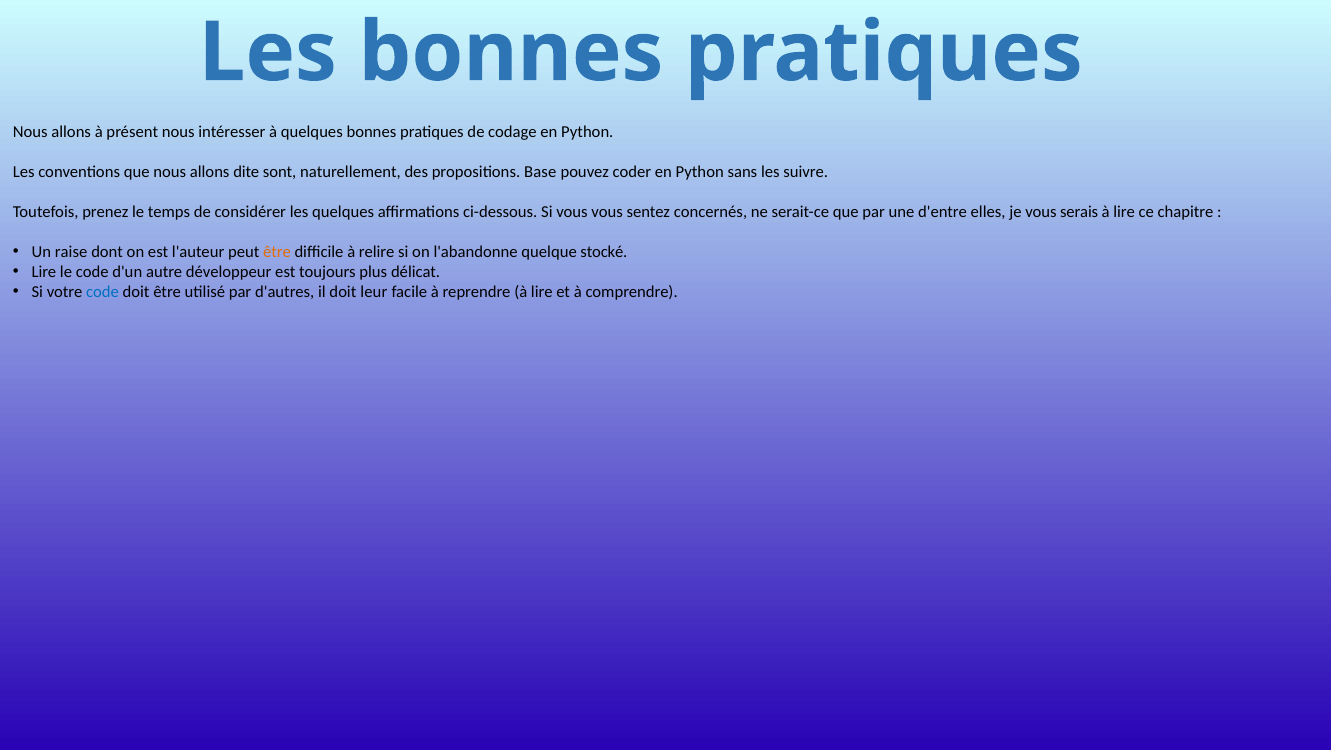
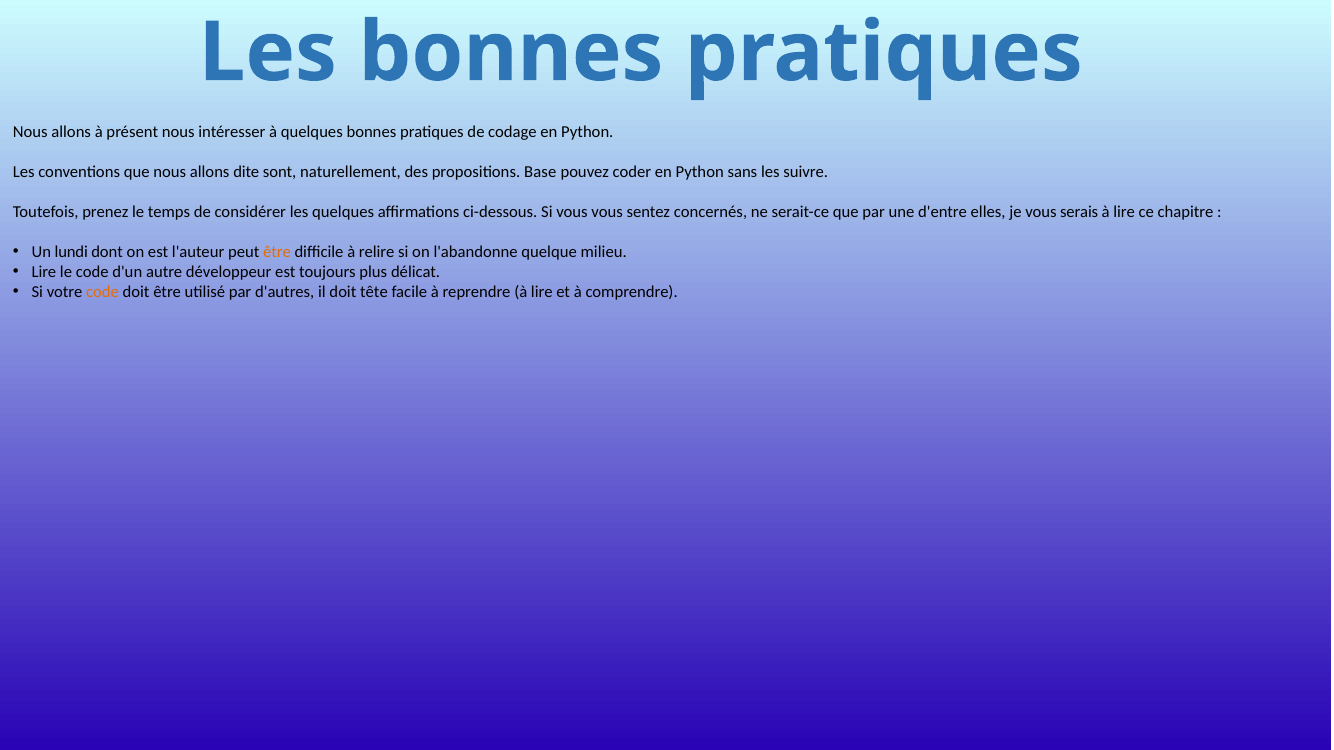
raise: raise -> lundi (71, 252)
stocké: stocké -> milieu (604, 252)
code colour: blue -> orange (102, 292)
leur: leur -> tête (374, 292)
